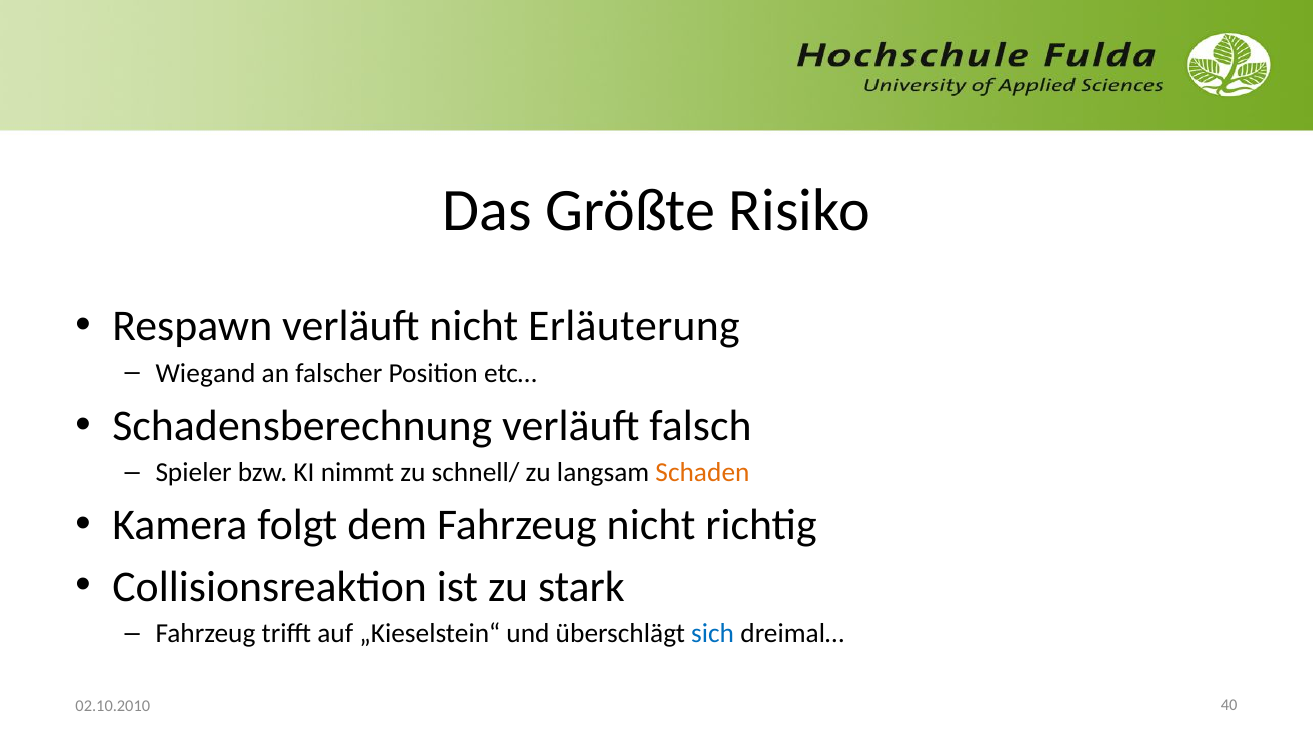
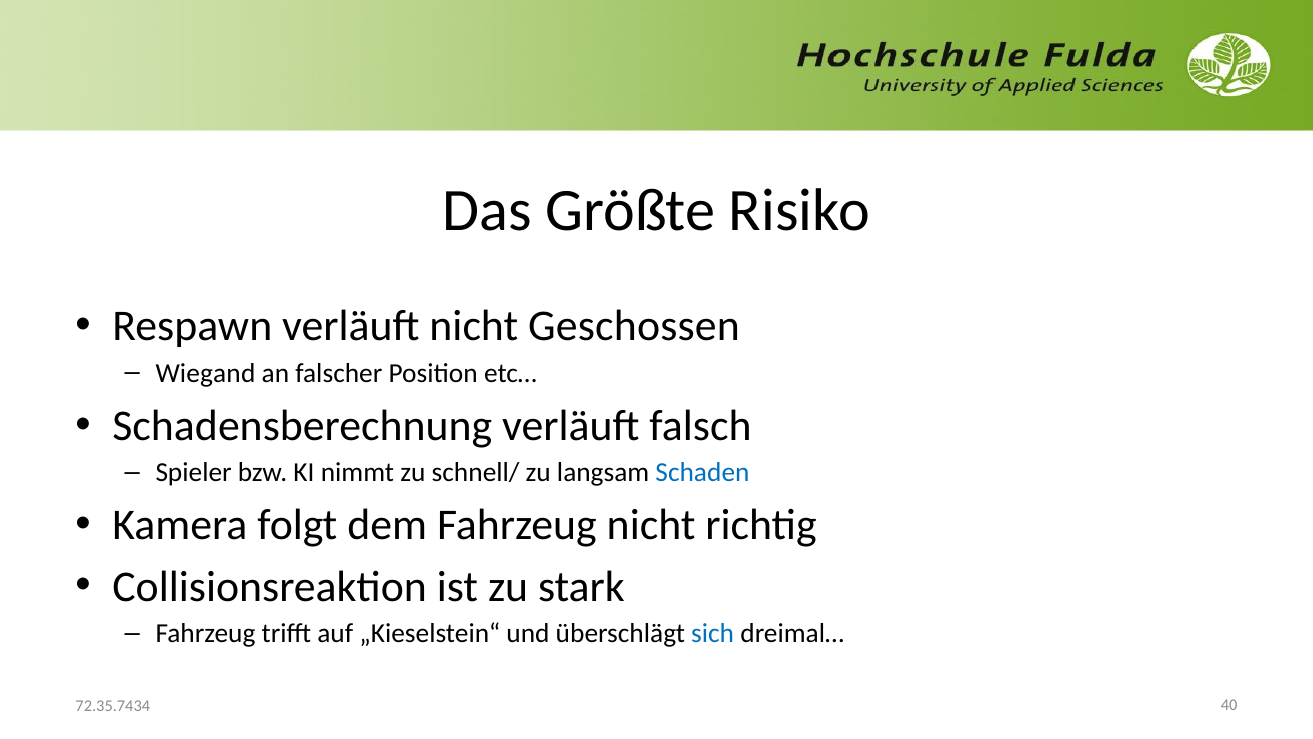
Erläuterung: Erläuterung -> Geschossen (634, 326)
Schaden colour: orange -> blue (702, 473)
02.10.2010: 02.10.2010 -> 72.35.7434 (113, 705)
